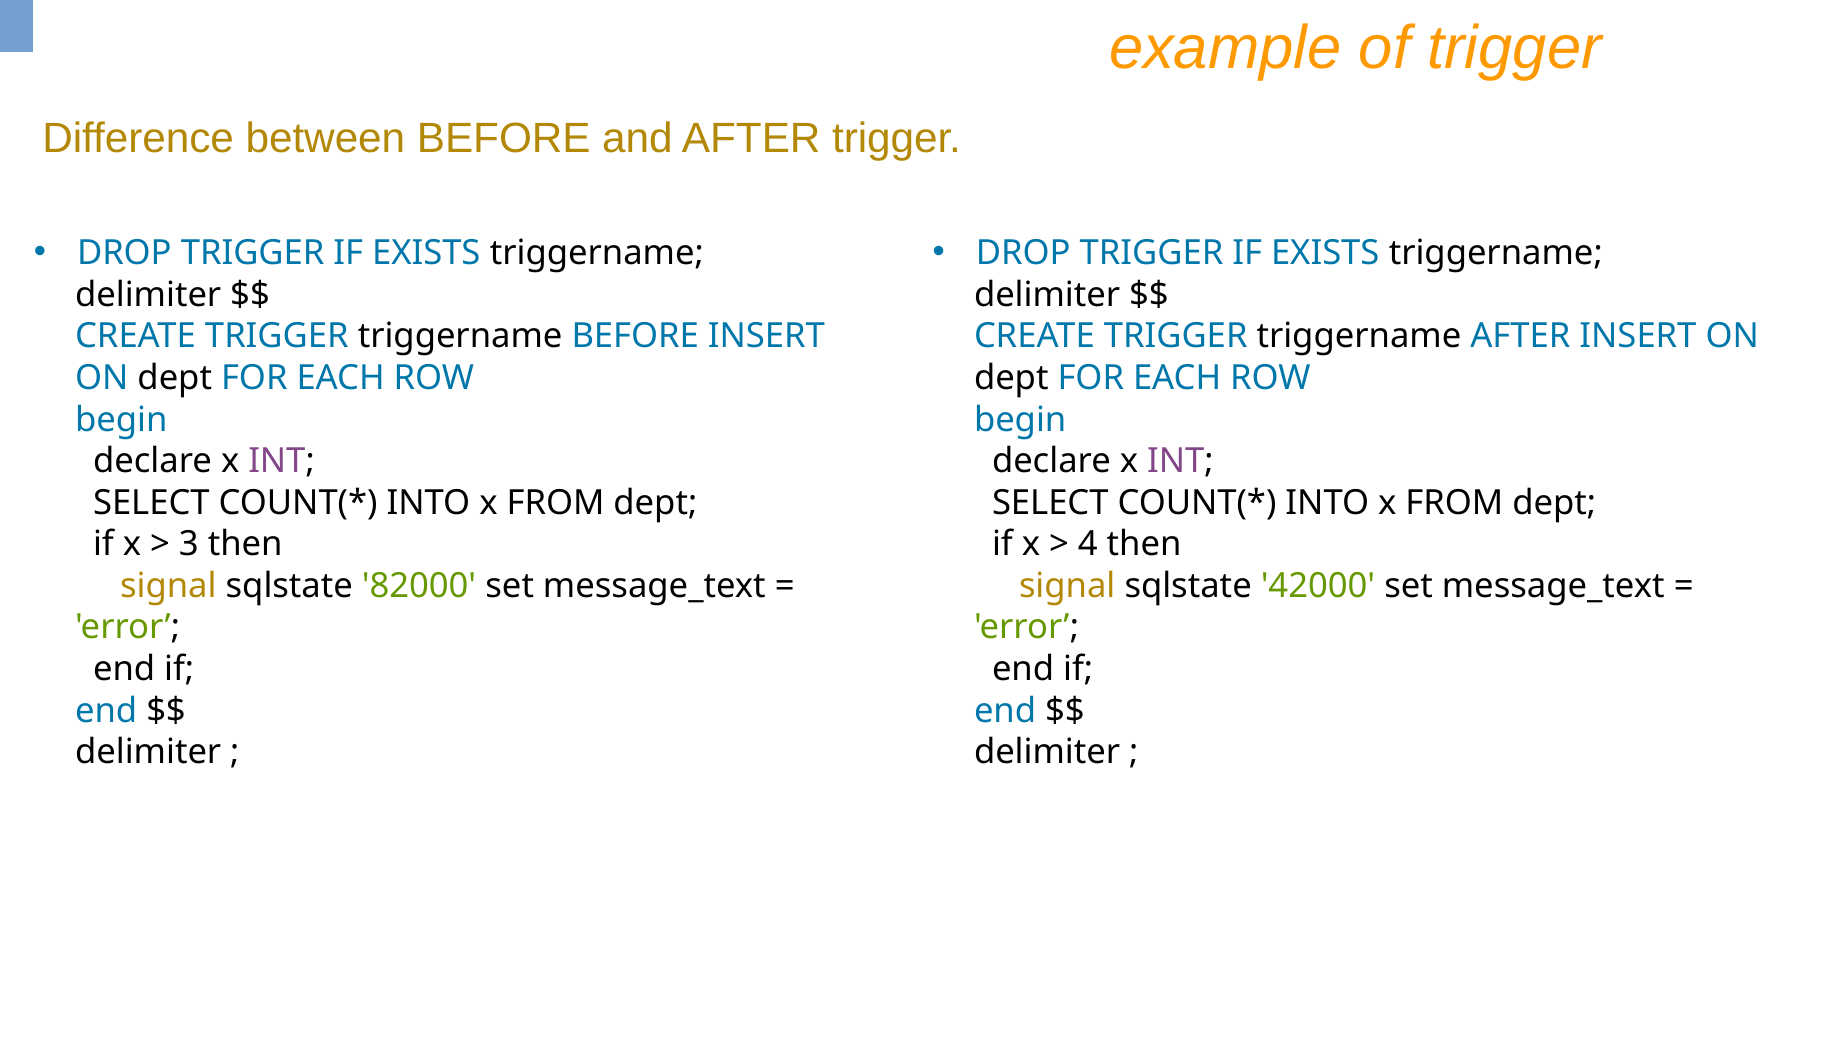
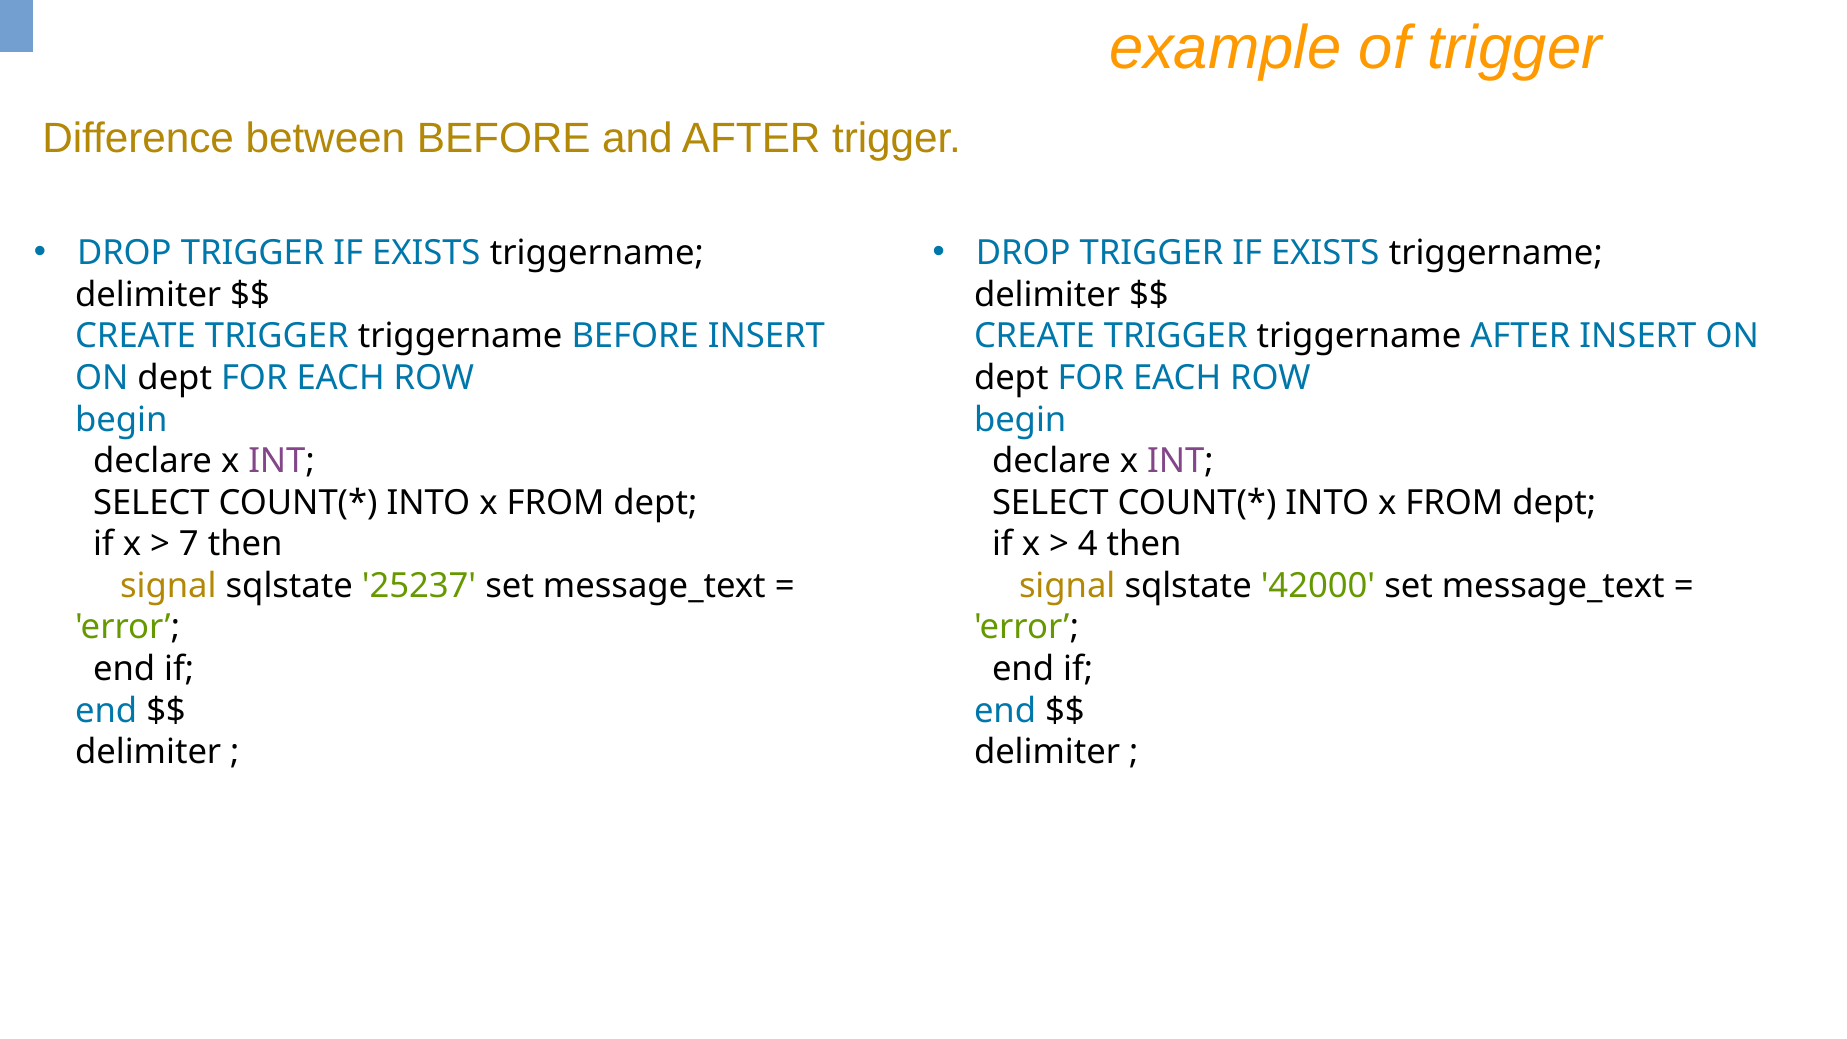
3: 3 -> 7 (189, 544)
82000: 82000 -> 25237 (419, 586)
